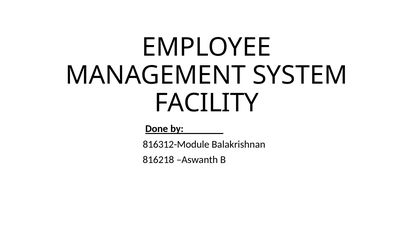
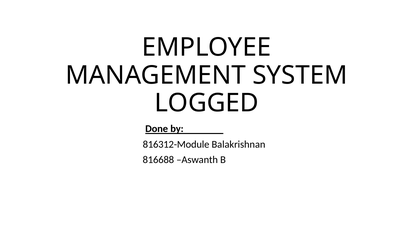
FACILITY: FACILITY -> LOGGED (207, 103)
816218: 816218 -> 816688 (158, 160)
